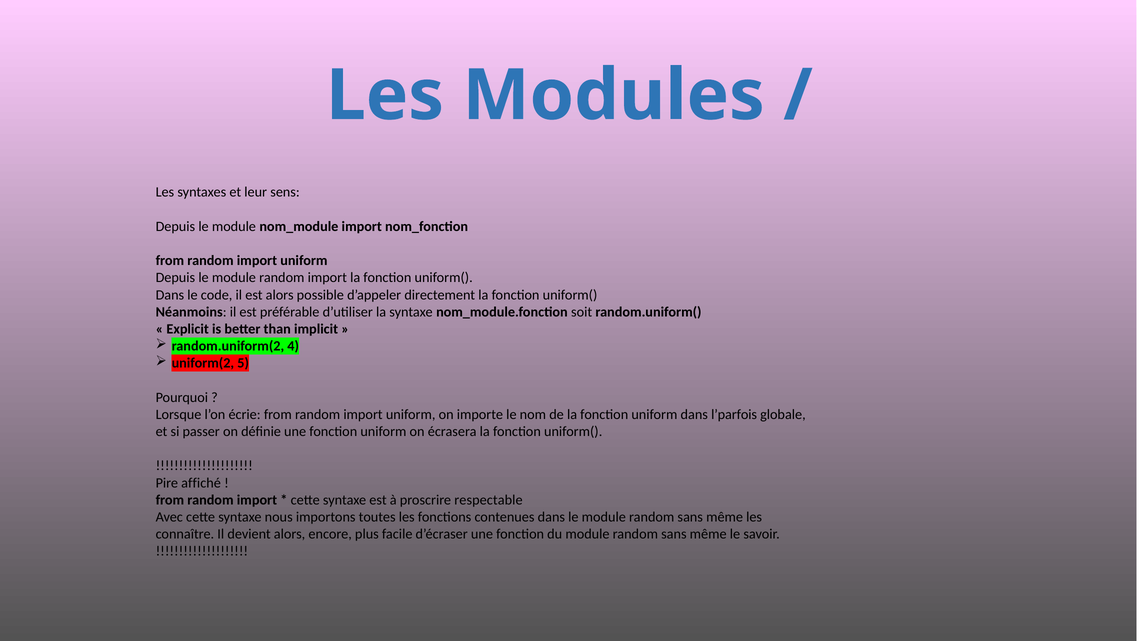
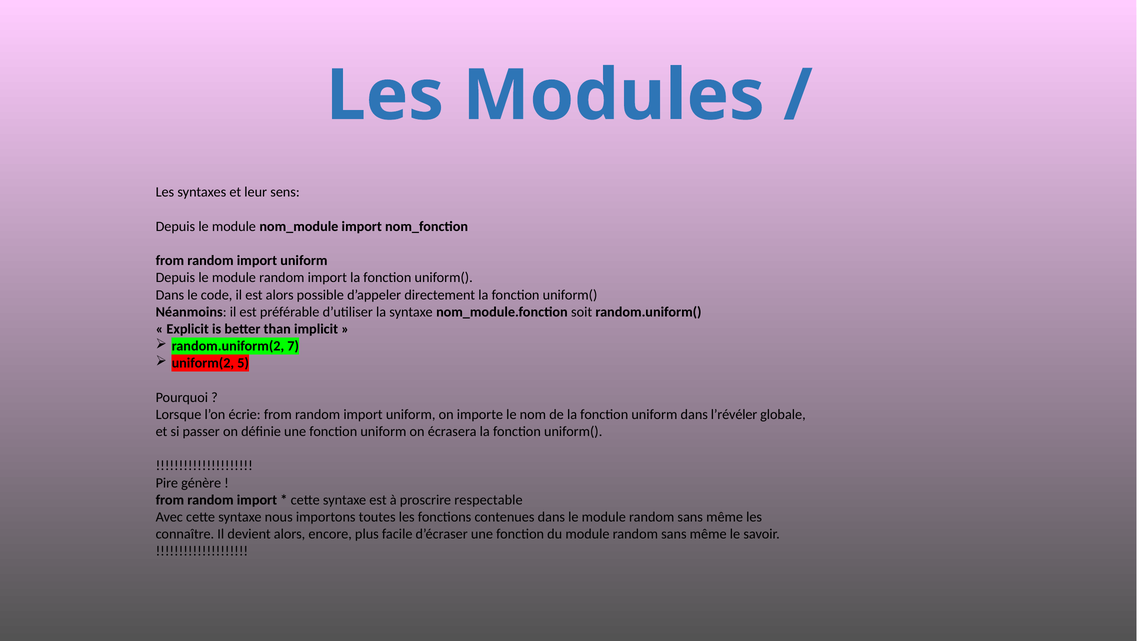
4: 4 -> 7 (293, 346)
l’parfois: l’parfois -> l’révéler (734, 414)
affiché: affiché -> génère (201, 483)
